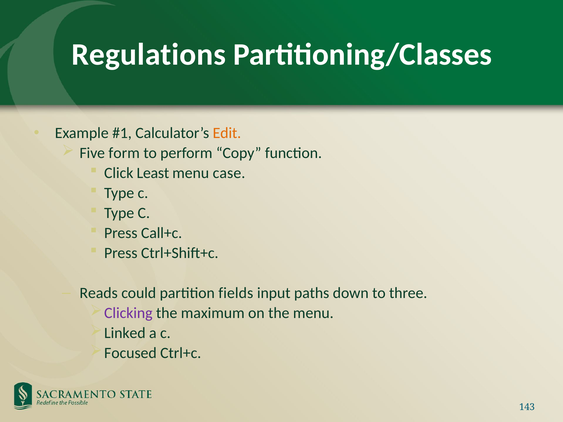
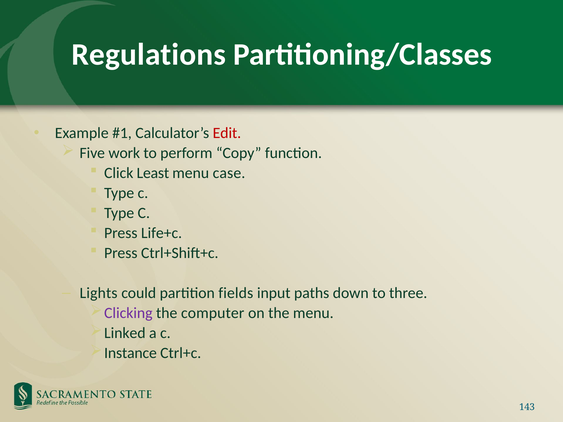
Edit colour: orange -> red (227, 133)
form: form -> work (124, 153)
Call+c: Call+c -> Life+c (162, 233)
Reads: Reads -> Lights (99, 293)
maximum: maximum -> computer (213, 313)
Focused: Focused -> Instance (130, 353)
